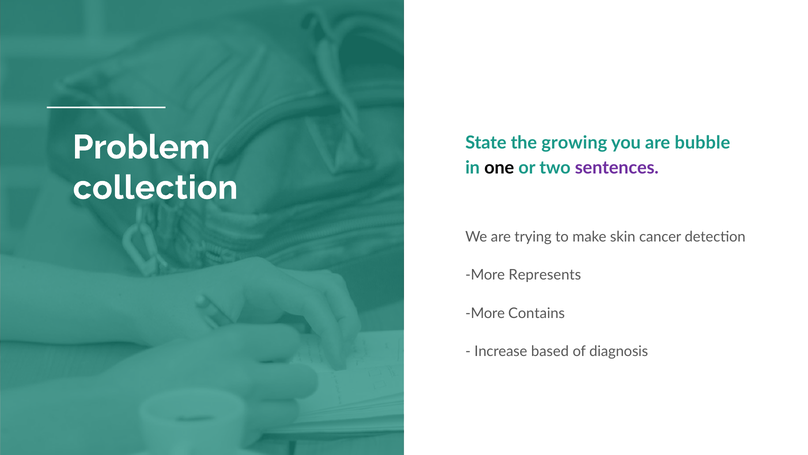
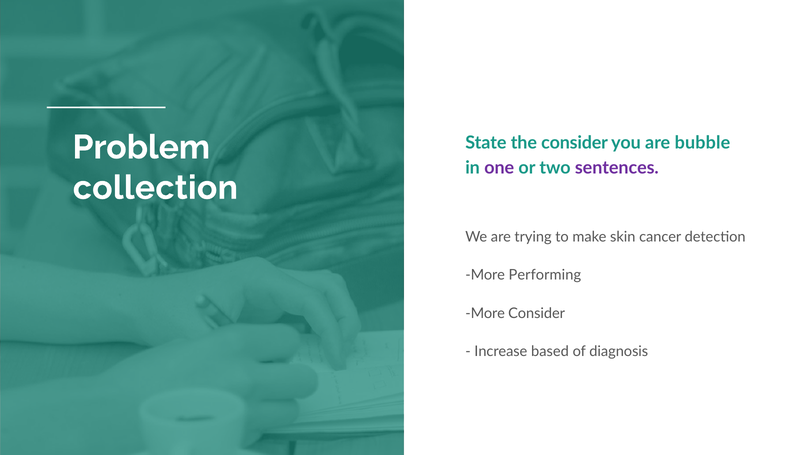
the growing: growing -> consider (575, 143)
one colour: black -> purple (499, 168)
Represents: Represents -> Performing (545, 275)
More Contains: Contains -> Consider (537, 313)
